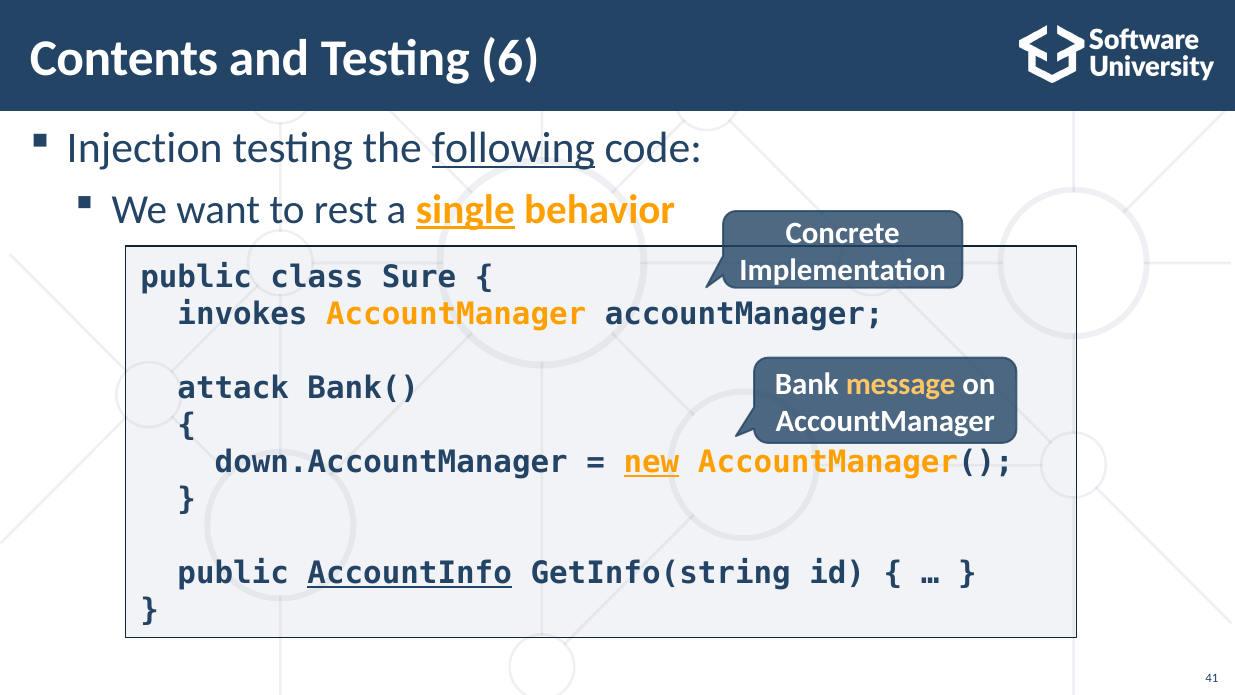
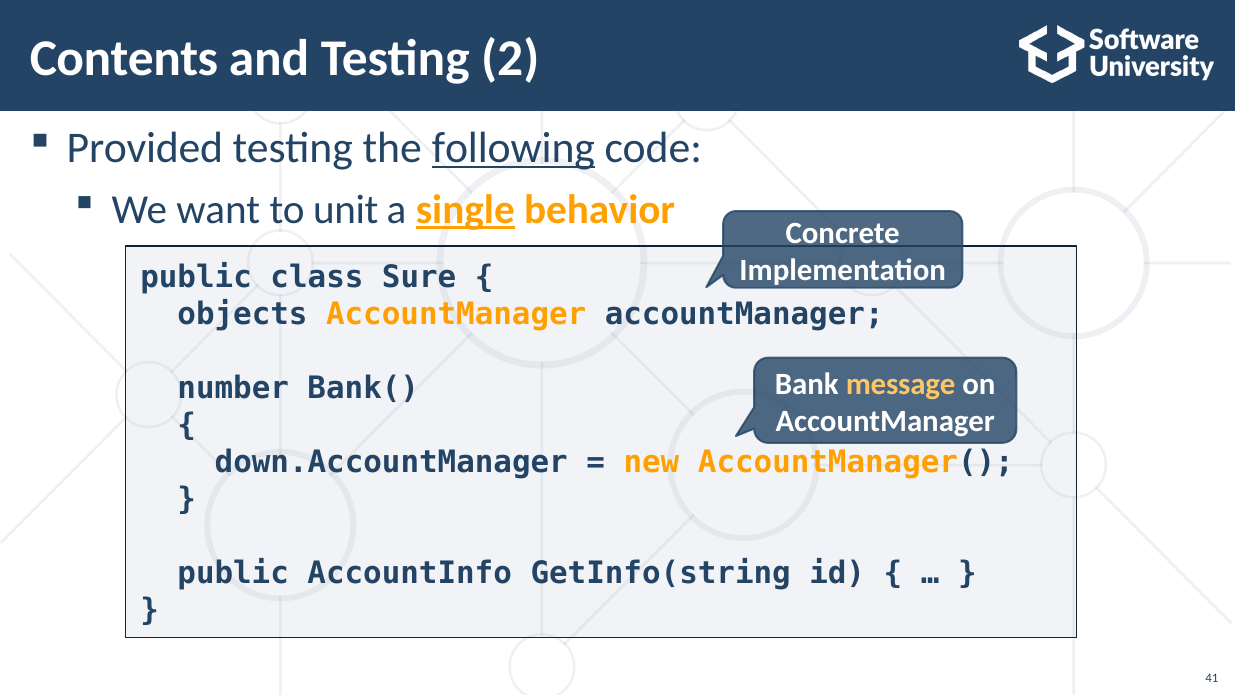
6: 6 -> 2 (510, 58)
Injection: Injection -> Provided (145, 148)
rest: rest -> unit (346, 210)
invokes: invokes -> objects (243, 314)
attack: attack -> number (233, 388)
new underline: present -> none (651, 462)
AccountInfo underline: present -> none (410, 573)
